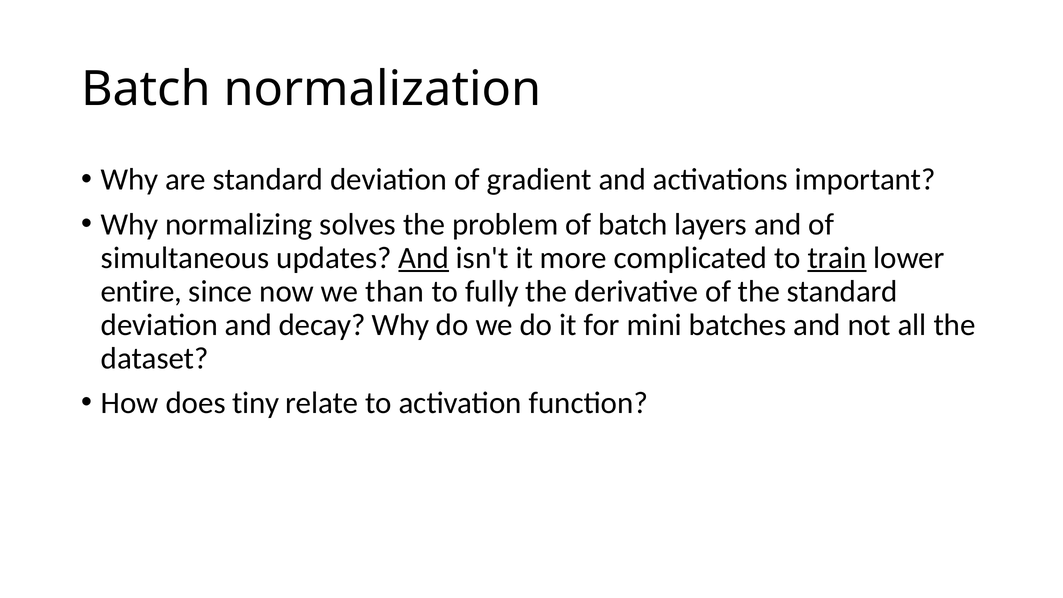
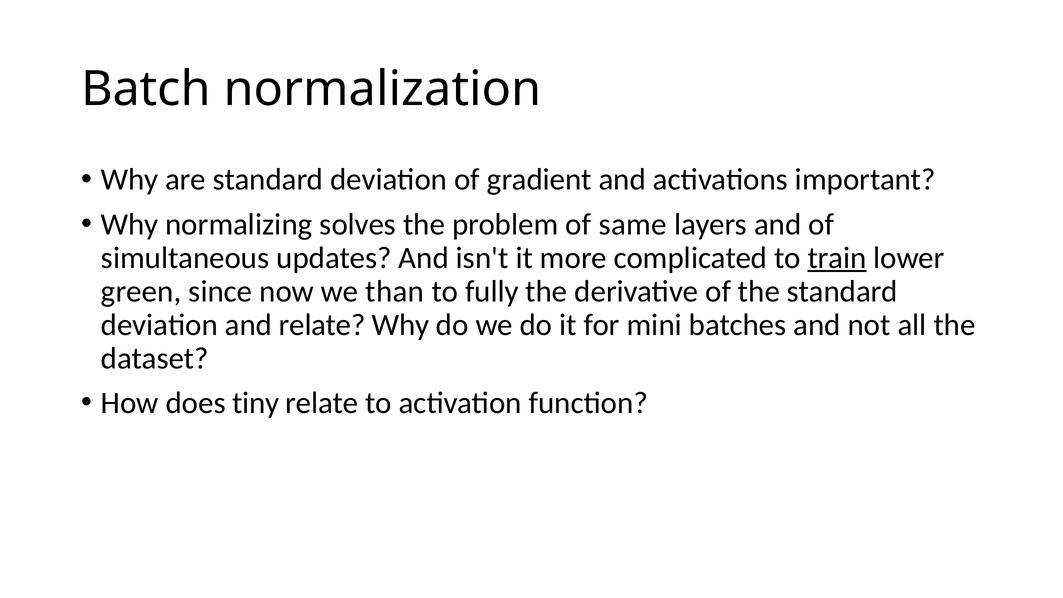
of batch: batch -> same (633, 224)
And underline: present -> none (424, 258)
entire: entire -> green (141, 291)
and decay: decay -> relate (322, 325)
